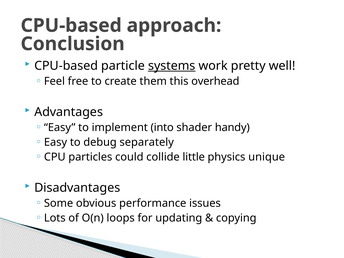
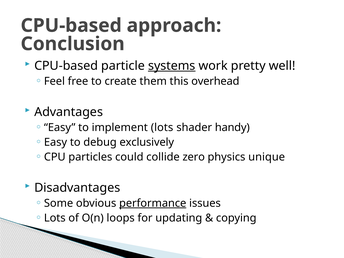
implement into: into -> lots (162, 127)
separately: separately -> exclusively (147, 142)
little: little -> zero (194, 157)
performance underline: none -> present (153, 203)
